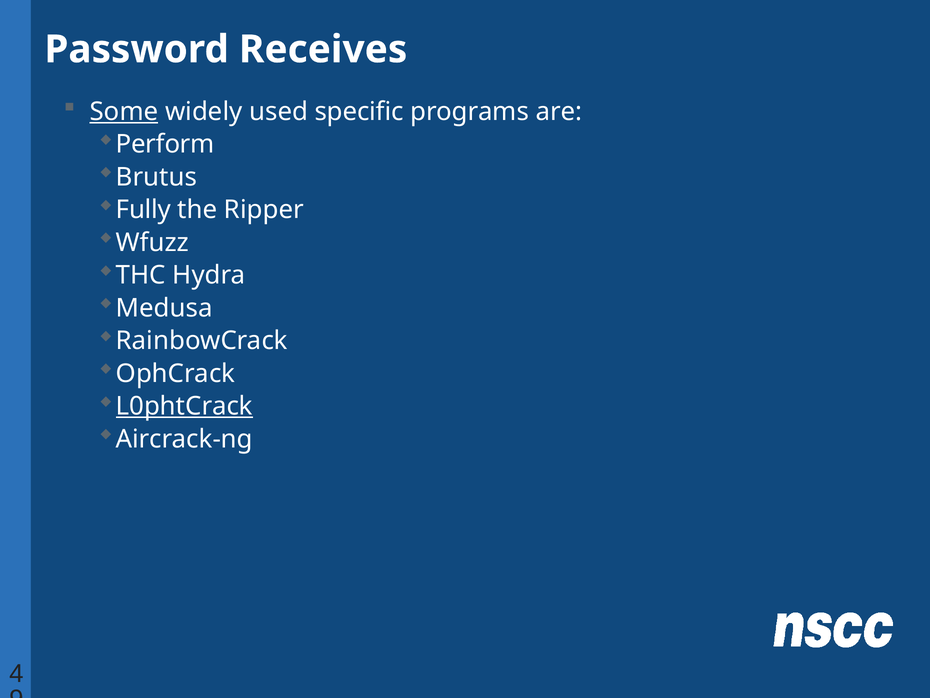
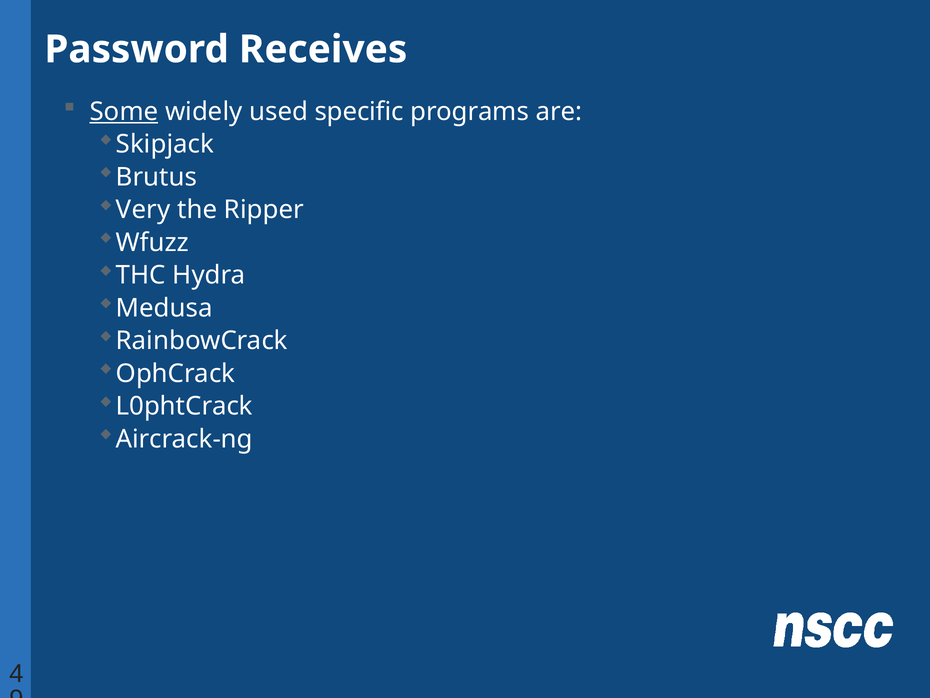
Perform: Perform -> Skipjack (165, 144)
Fully: Fully -> Very (143, 210)
L0phtCrack underline: present -> none (184, 406)
